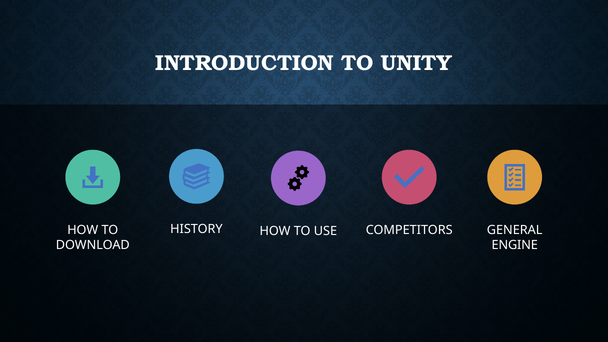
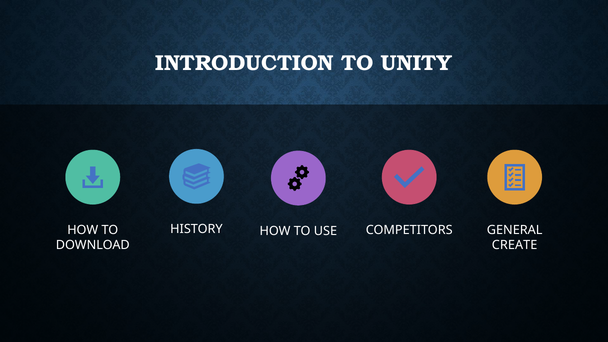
ENGINE: ENGINE -> CREATE (515, 245)
